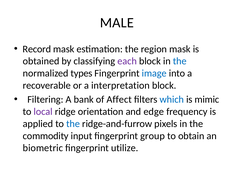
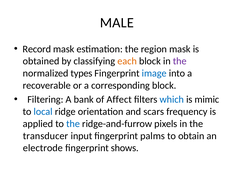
each colour: purple -> orange (127, 61)
the colour: blue -> purple (180, 61)
interpretation: interpretation -> corresponding (121, 85)
local colour: purple -> blue (43, 111)
edge: edge -> scars (154, 111)
commodity: commodity -> transducer (46, 135)
group: group -> palms (153, 135)
biometric: biometric -> electrode (43, 148)
utilize: utilize -> shows (125, 148)
